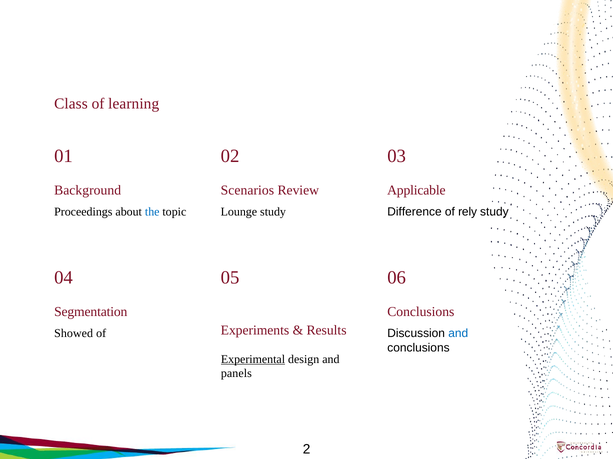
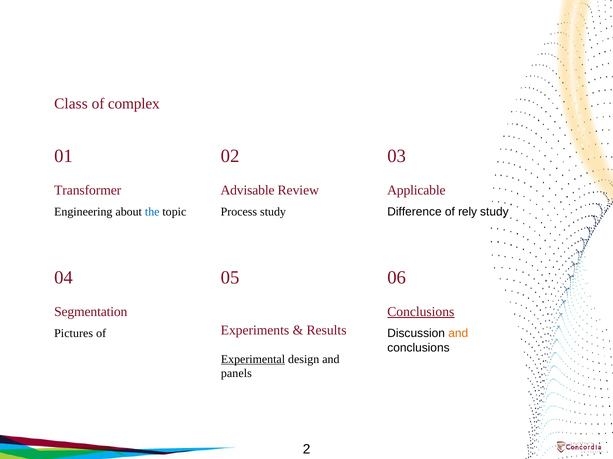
learning: learning -> complex (134, 104)
Background: Background -> Transformer (88, 190)
Scenarios: Scenarios -> Advisable (248, 190)
Proceedings: Proceedings -> Engineering (83, 212)
Lounge: Lounge -> Process (239, 212)
Conclusions underline: none -> present (421, 312)
and colour: blue -> orange (458, 334)
Showed: Showed -> Pictures (74, 334)
